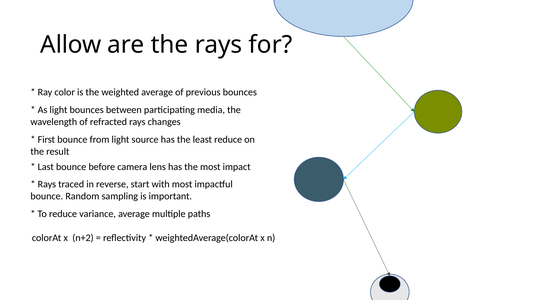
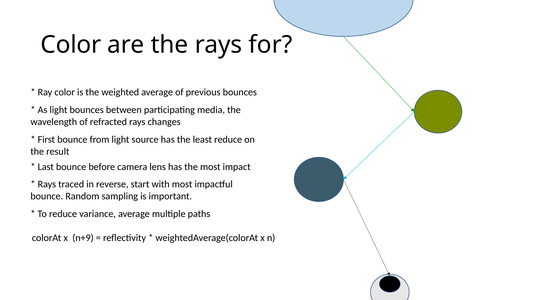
Allow: Allow -> Color (71, 45)
n+2: n+2 -> n+9 (83, 238)
